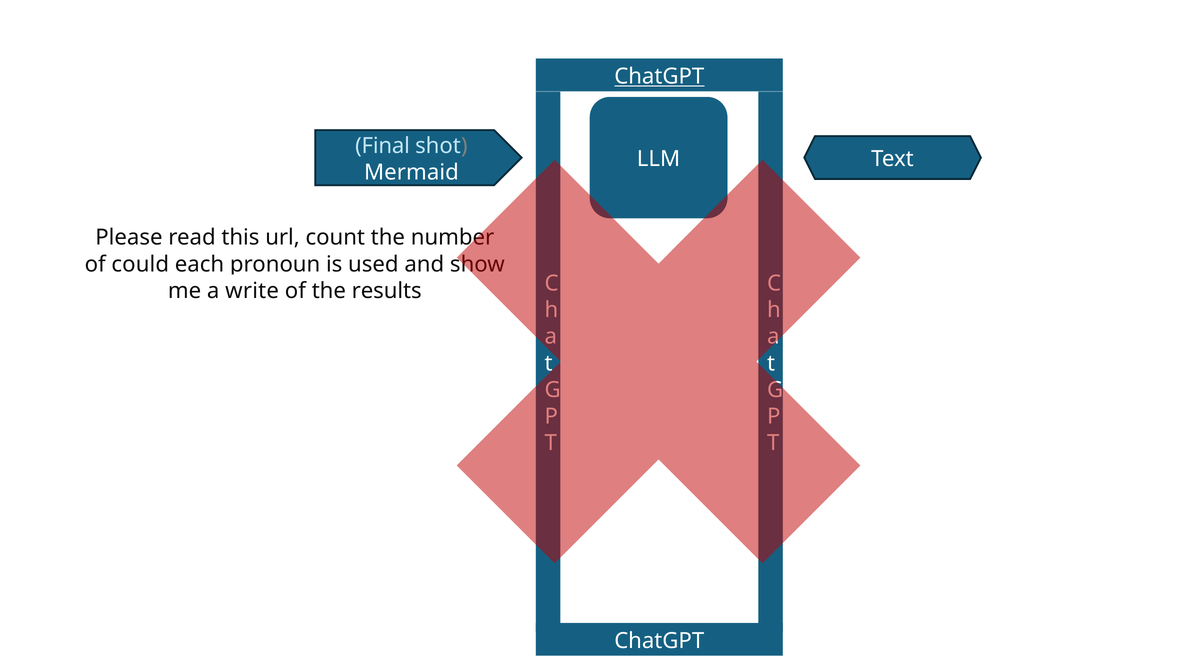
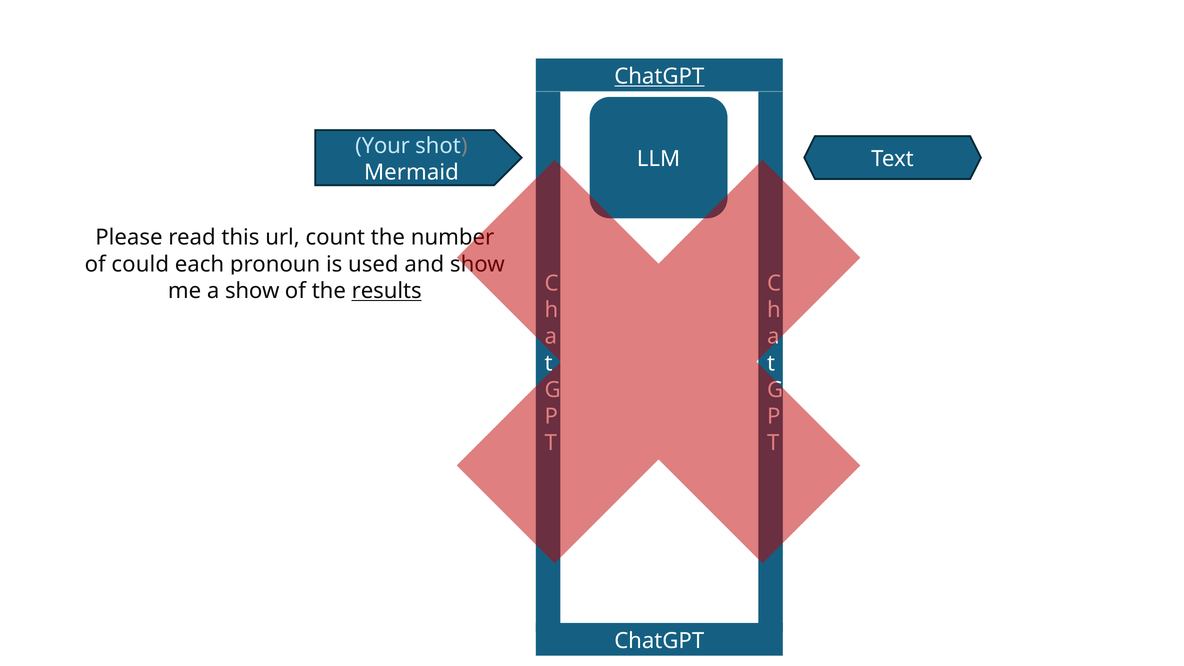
Final: Final -> Your (383, 146)
a write: write -> show (252, 291)
results underline: none -> present (387, 291)
